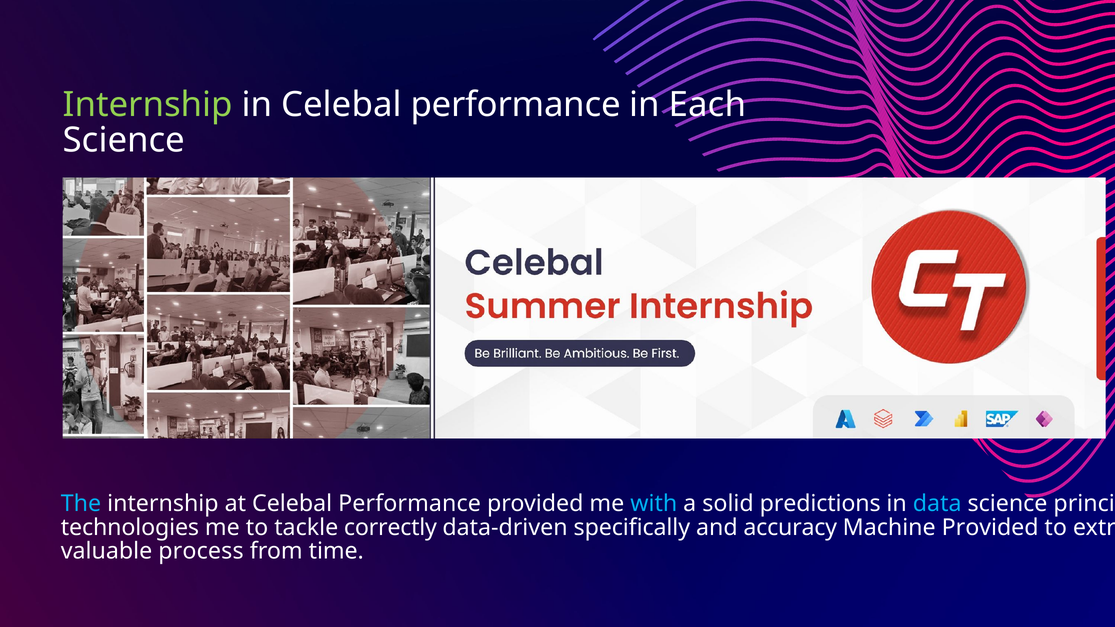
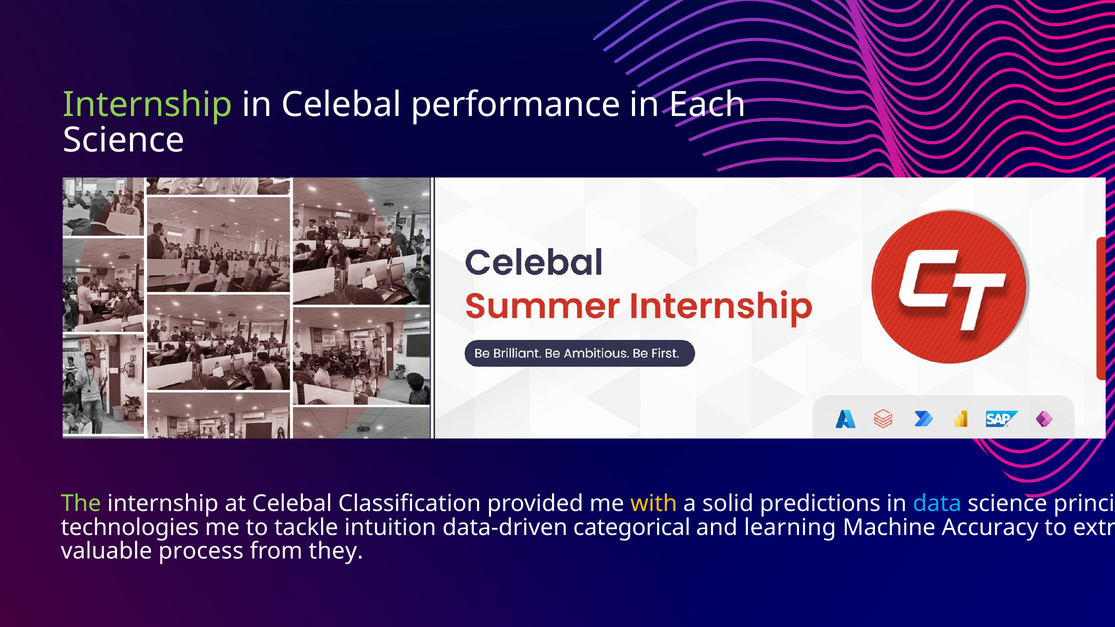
The colour: light blue -> light green (81, 504)
at Celebal Performance: Performance -> Classification (410, 504)
with colour: light blue -> yellow (654, 504)
correctly: correctly -> intuition (390, 528)
specifically: specifically -> categorical (632, 528)
accuracy: accuracy -> learning (790, 528)
Machine Provided: Provided -> Accuracy (990, 528)
time: time -> they (336, 551)
